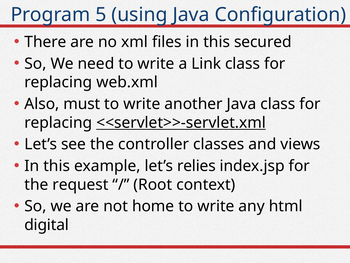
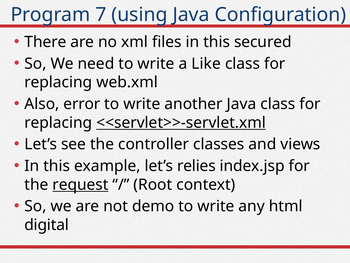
5: 5 -> 7 (101, 15)
Link: Link -> Like (206, 64)
must: must -> error (82, 104)
request underline: none -> present (80, 184)
home: home -> demo (153, 206)
